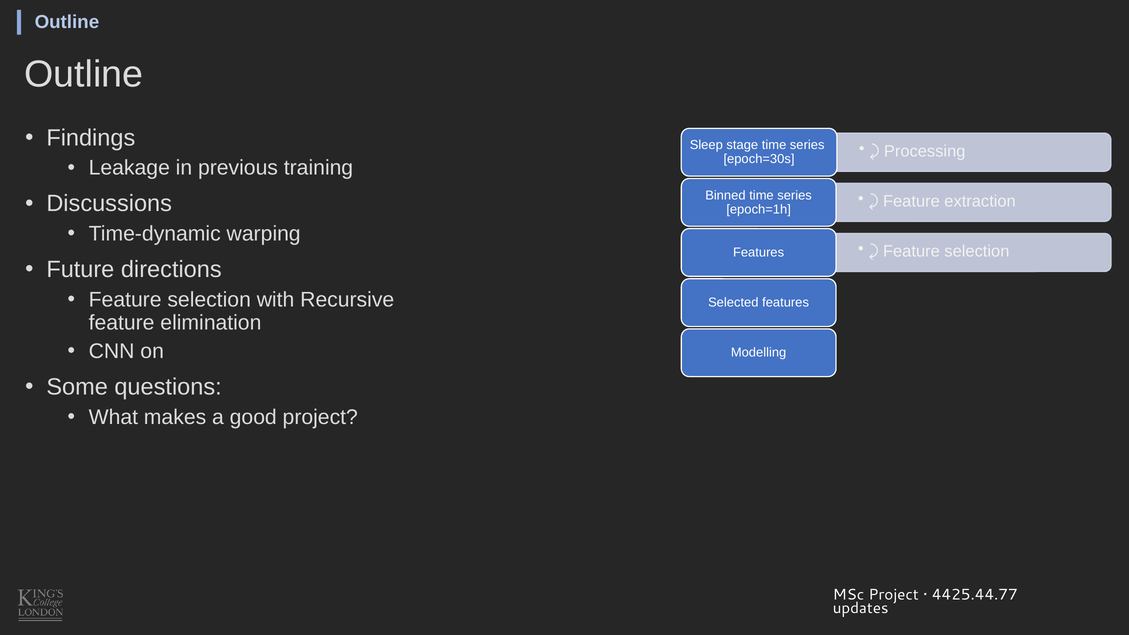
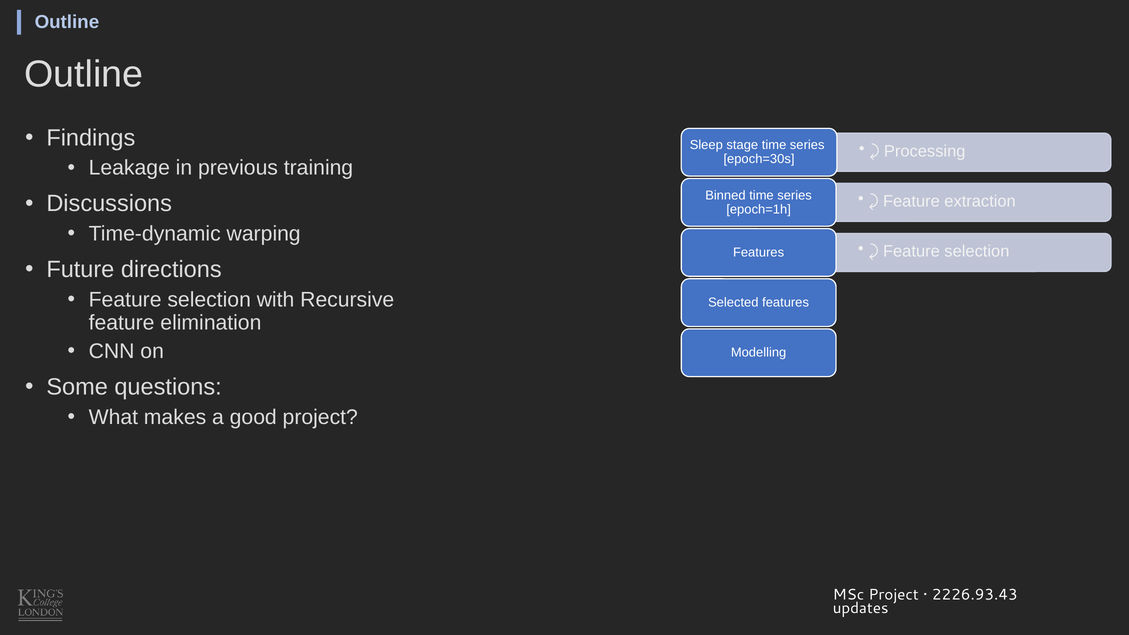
4425.44.77: 4425.44.77 -> 2226.93.43 (975, 595)
